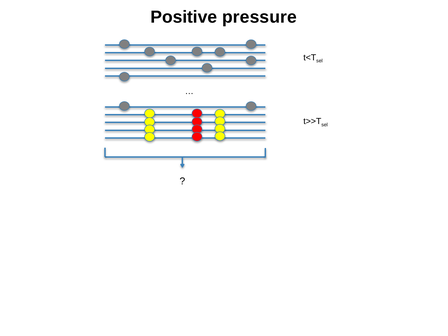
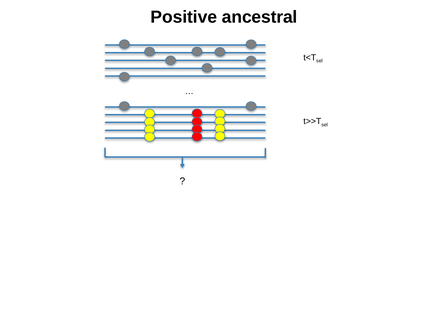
pressure: pressure -> ancestral (260, 17)
